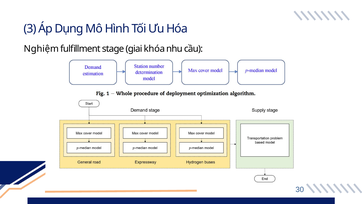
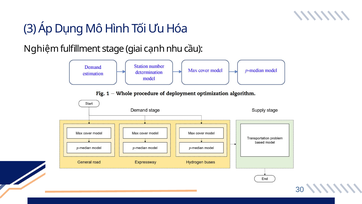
khóa: khóa -> cạnh (154, 49)
